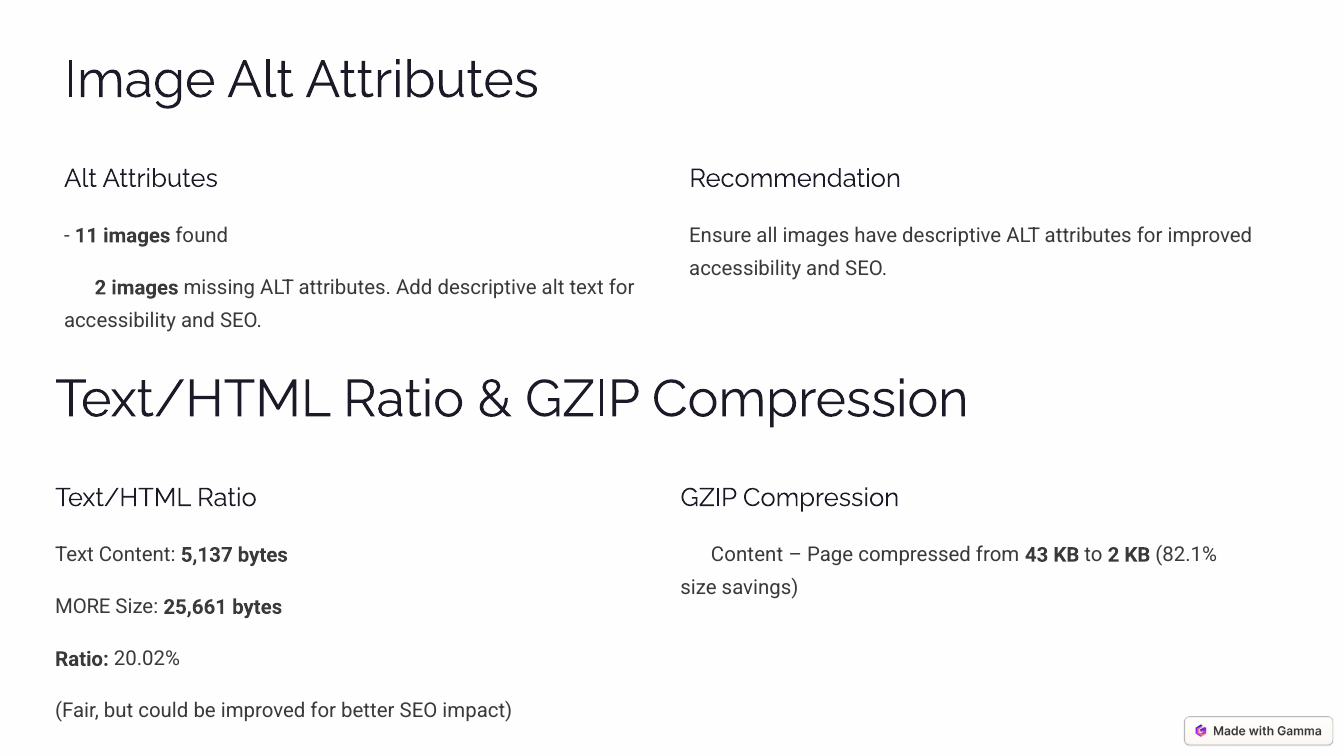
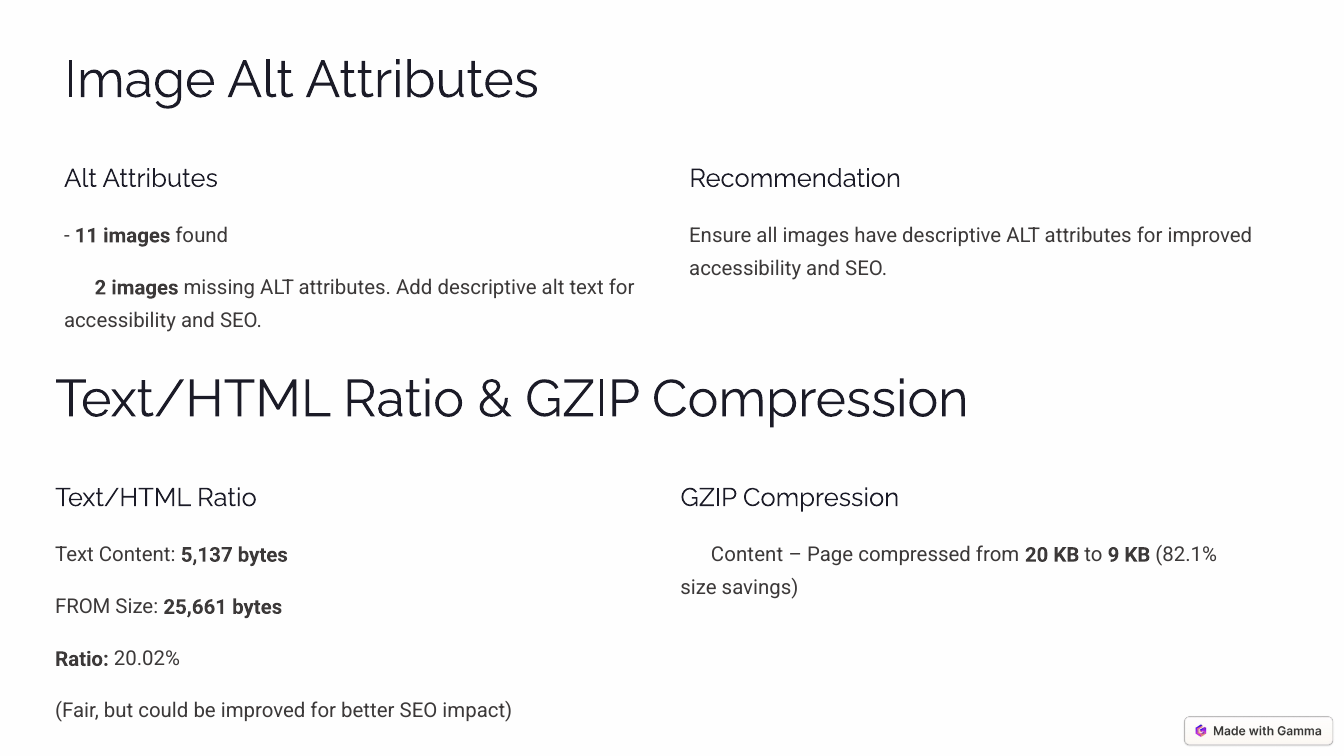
43: 43 -> 20 (1037, 555)
to 2: 2 -> 9 (1113, 555)
MORE: MORE -> FROM (83, 607)
